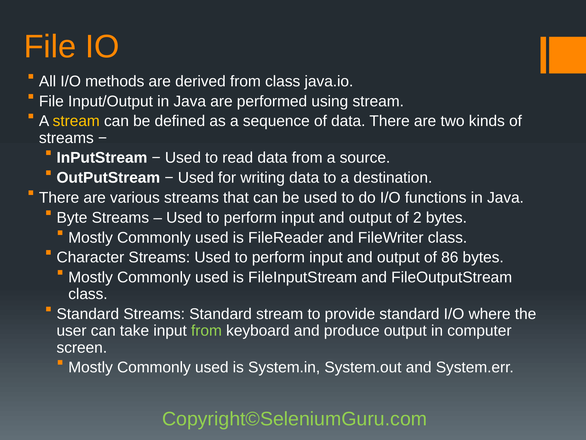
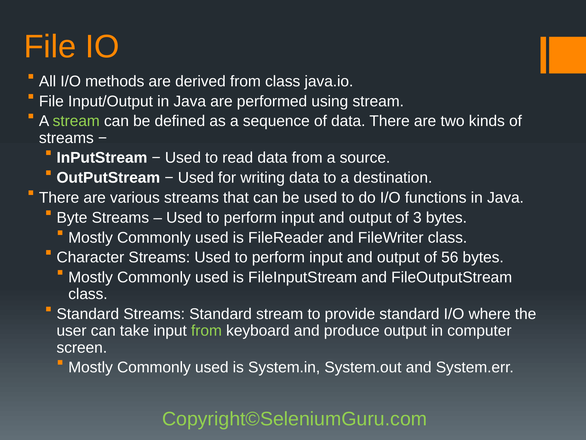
stream colour: yellow -> light green (76, 121)
2: 2 -> 3 (417, 217)
86: 86 -> 56 (450, 257)
